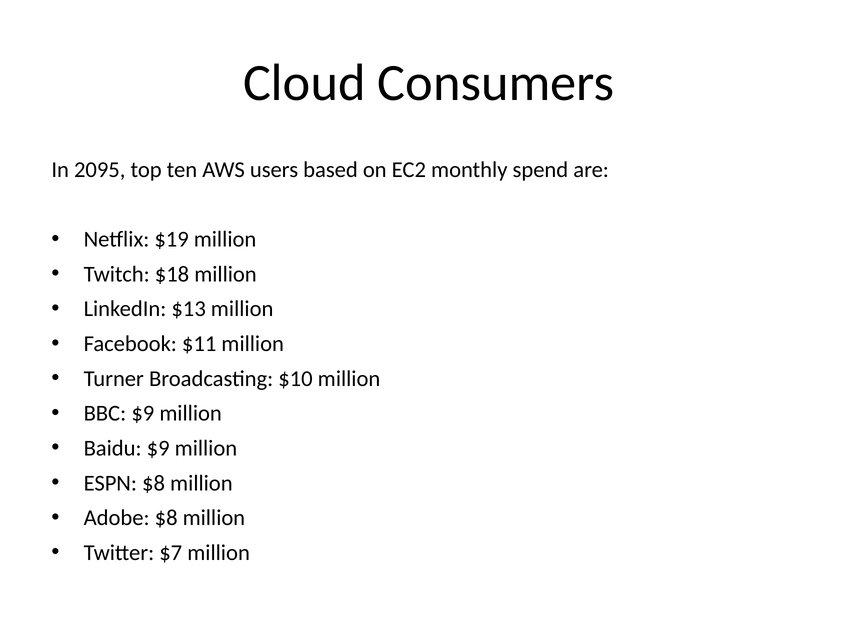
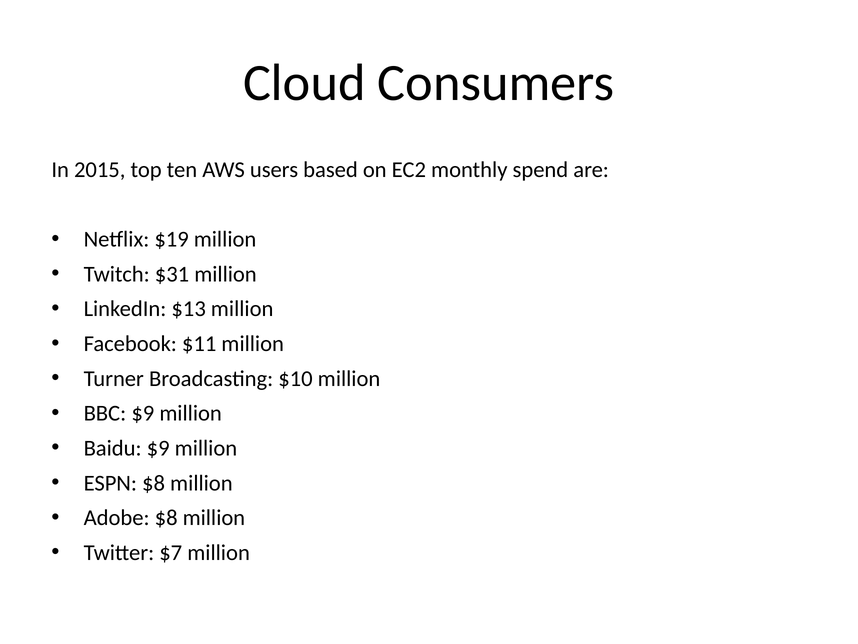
2095: 2095 -> 2015 (100, 170)
$18: $18 -> $31 (172, 274)
